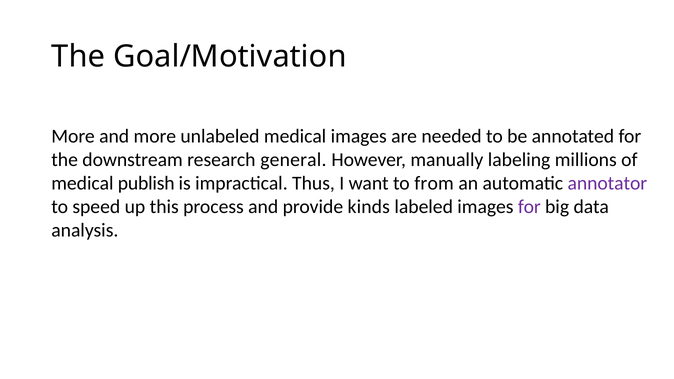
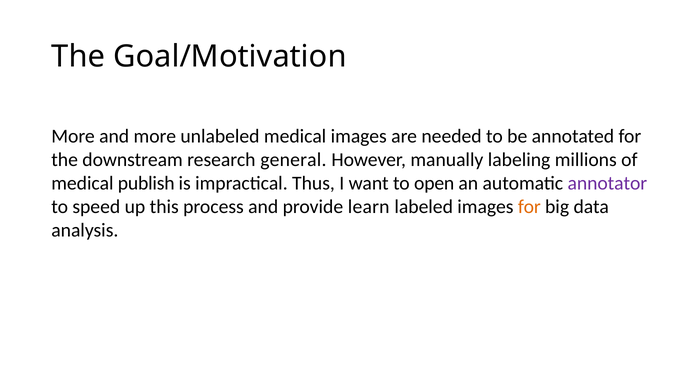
from: from -> open (434, 183)
kinds: kinds -> learn (369, 207)
for colour: purple -> orange (529, 207)
